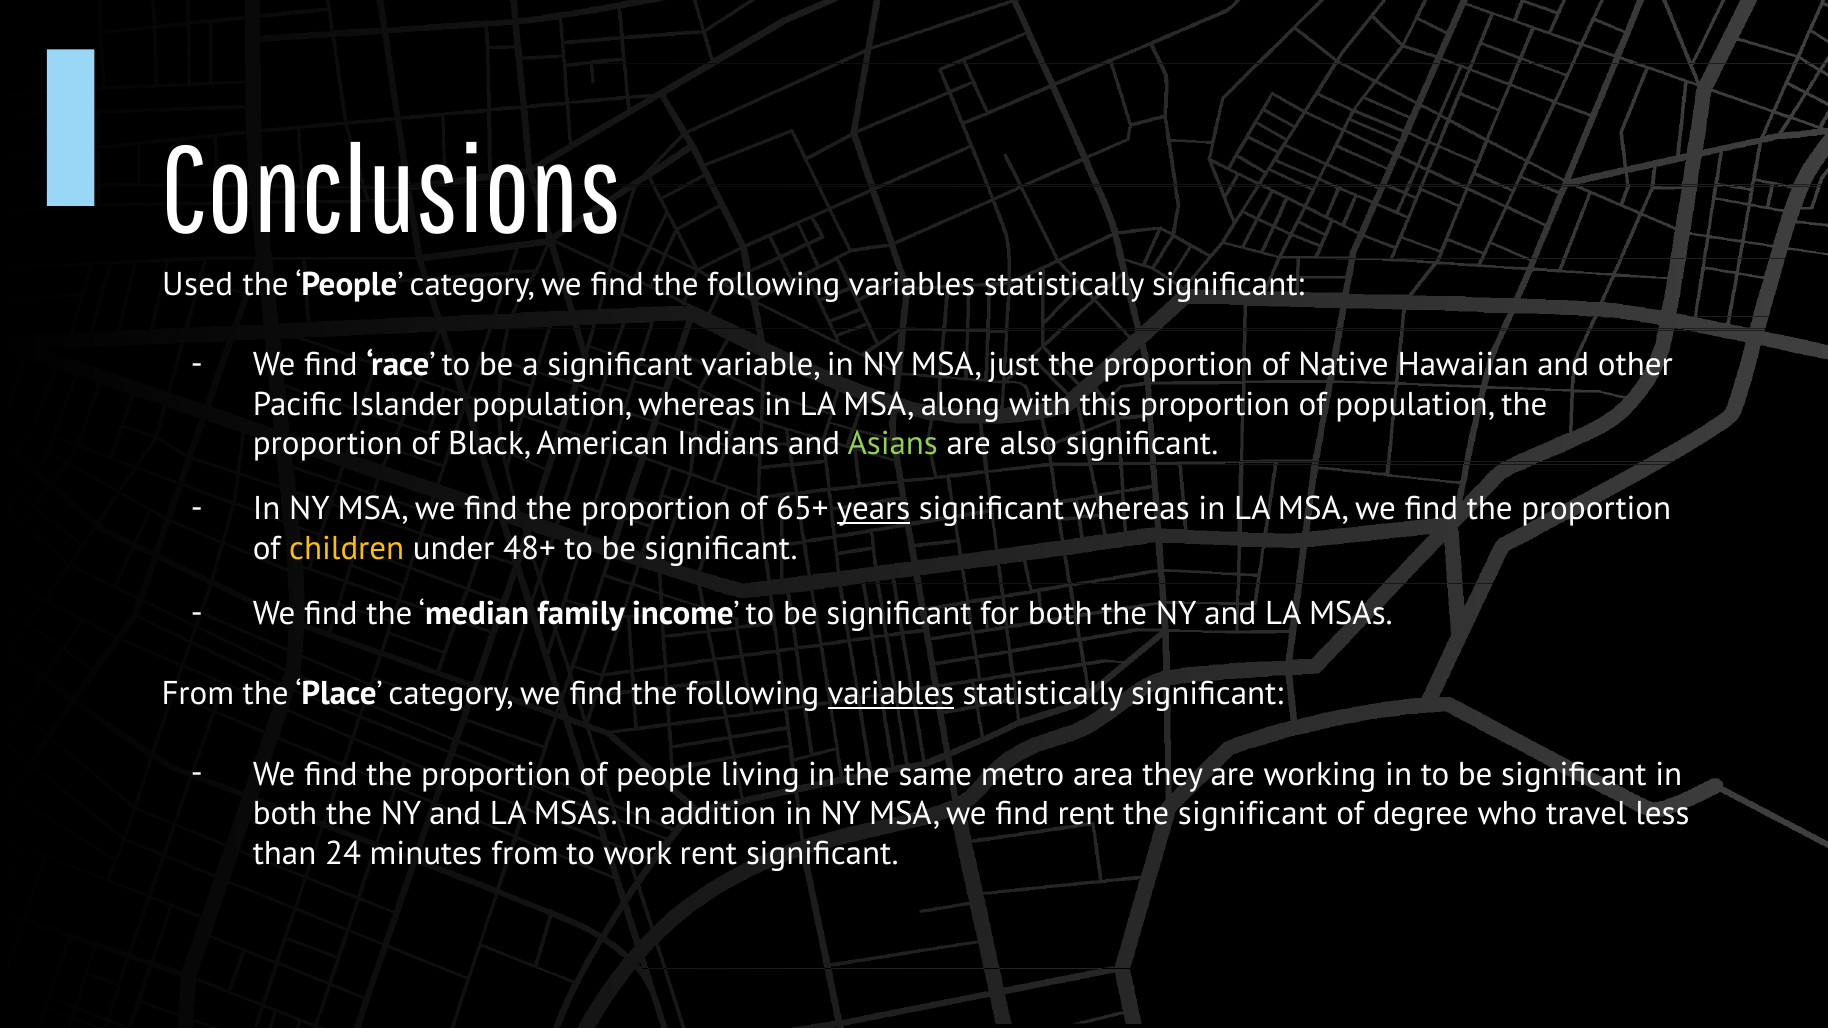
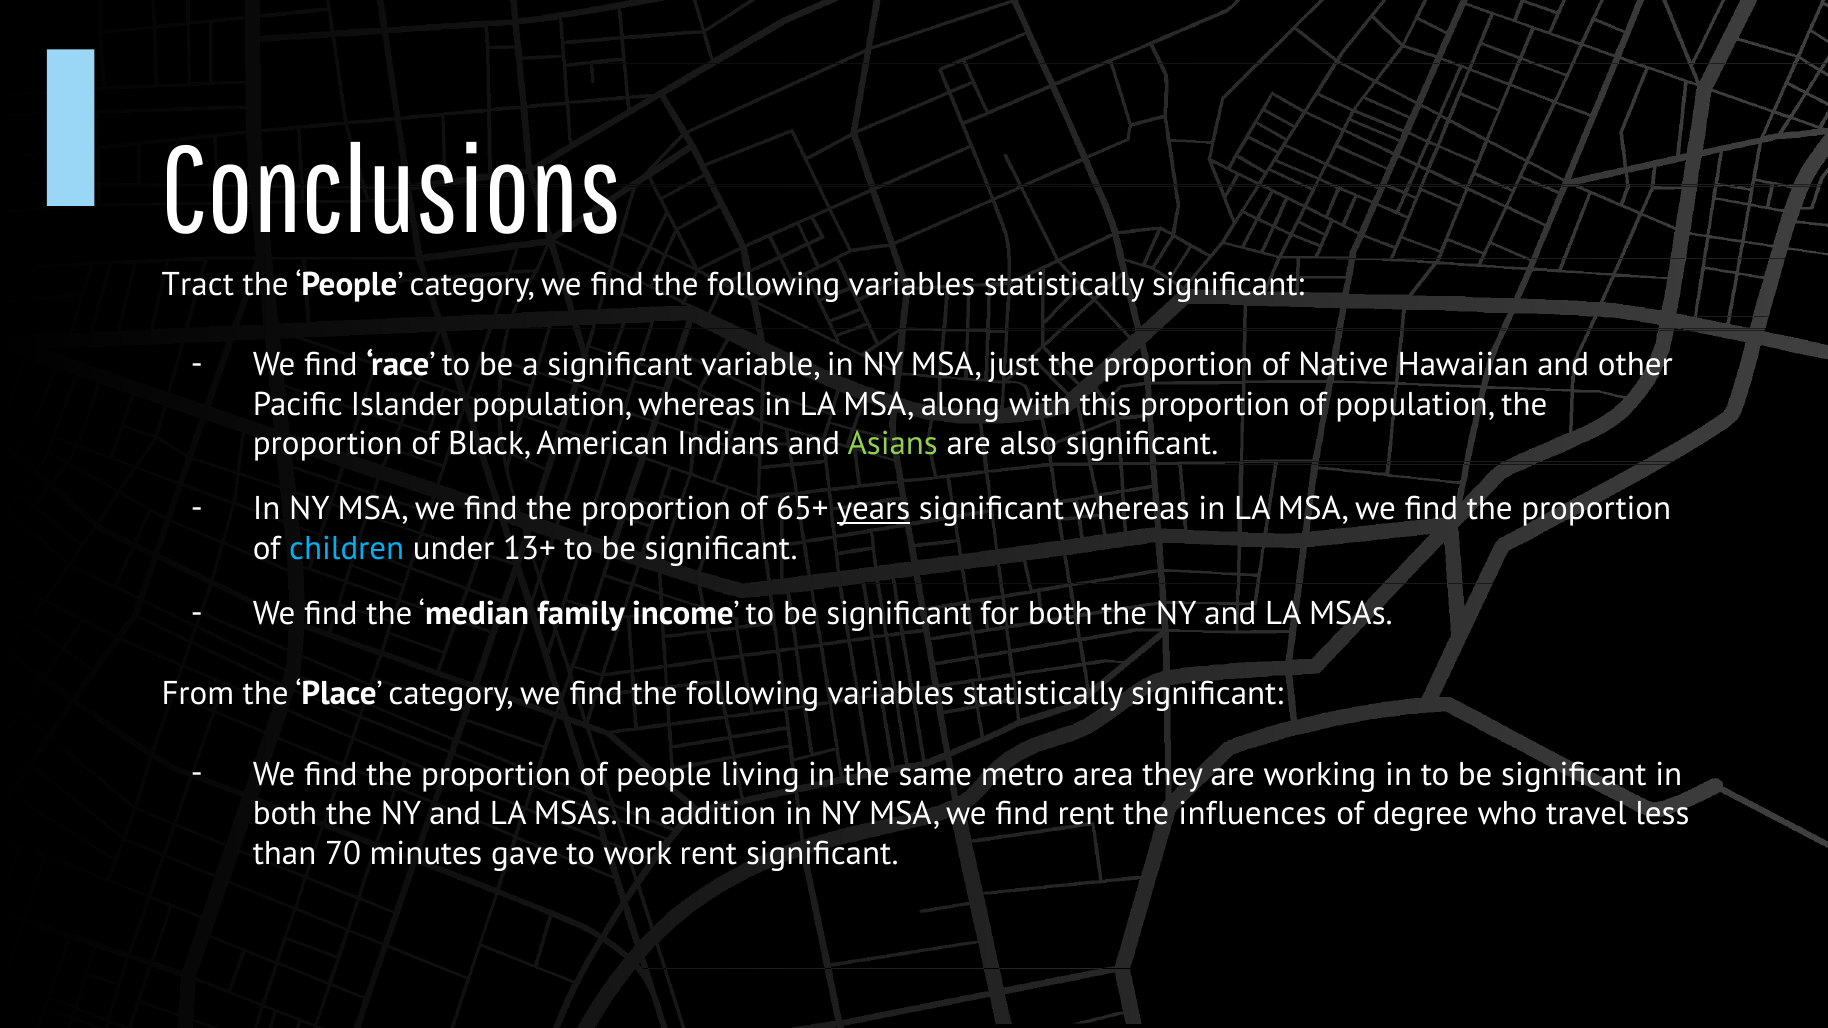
Used: Used -> Tract (198, 285)
children colour: yellow -> light blue (347, 549)
48+: 48+ -> 13+ (529, 549)
variables underline: present -> none (891, 694)
the significant: significant -> influences (1253, 814)
24: 24 -> 70 (343, 854)
minutes from: from -> gave (525, 854)
